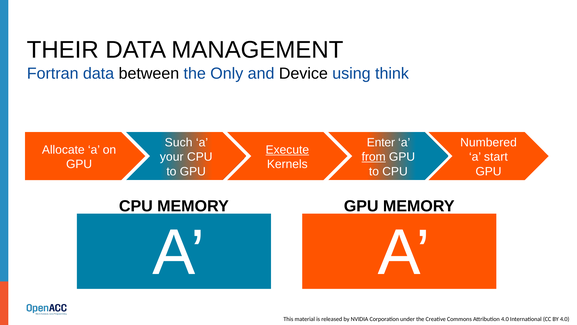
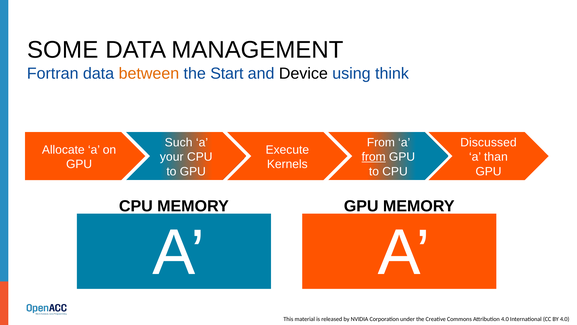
THEIR: THEIR -> SOME (63, 50)
between colour: black -> orange (149, 73)
Only: Only -> Start (227, 73)
Enter: Enter -> From (381, 142)
Numbered: Numbered -> Discussed (488, 142)
Execute underline: present -> none (287, 150)
start: start -> than (496, 157)
